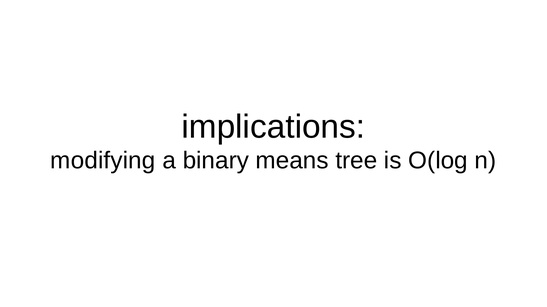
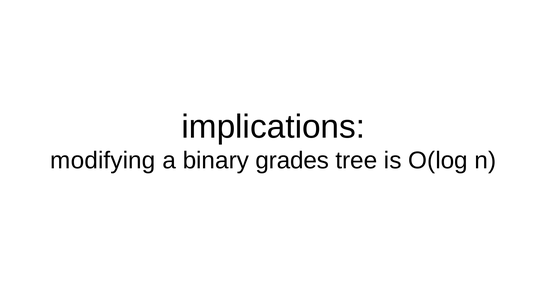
means: means -> grades (292, 161)
